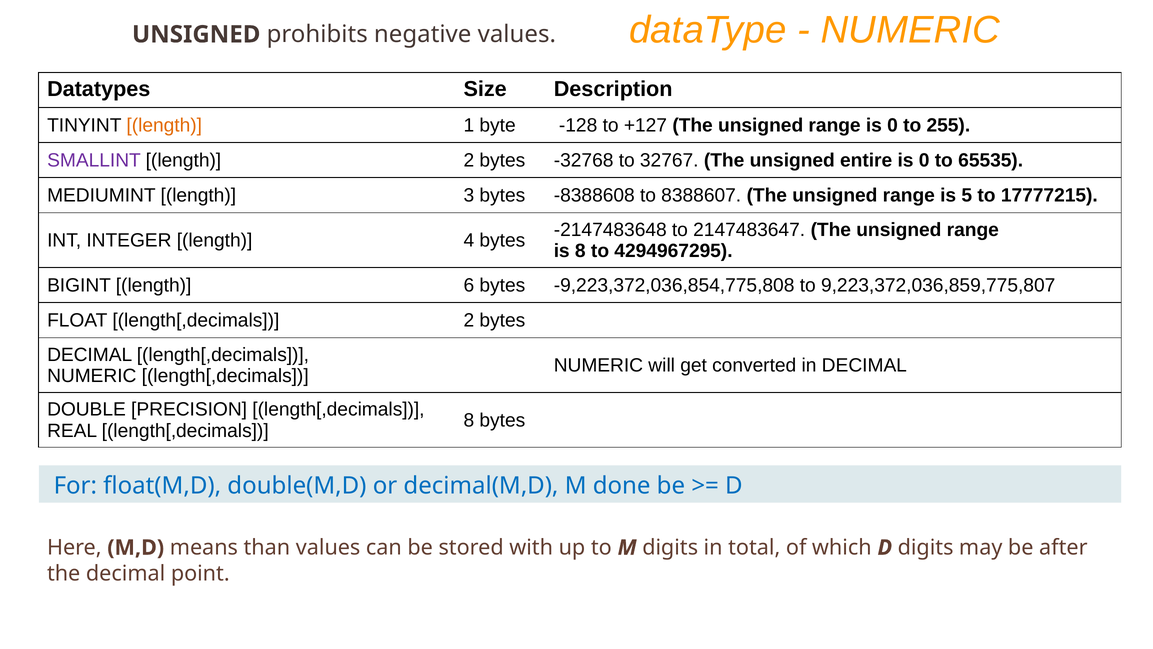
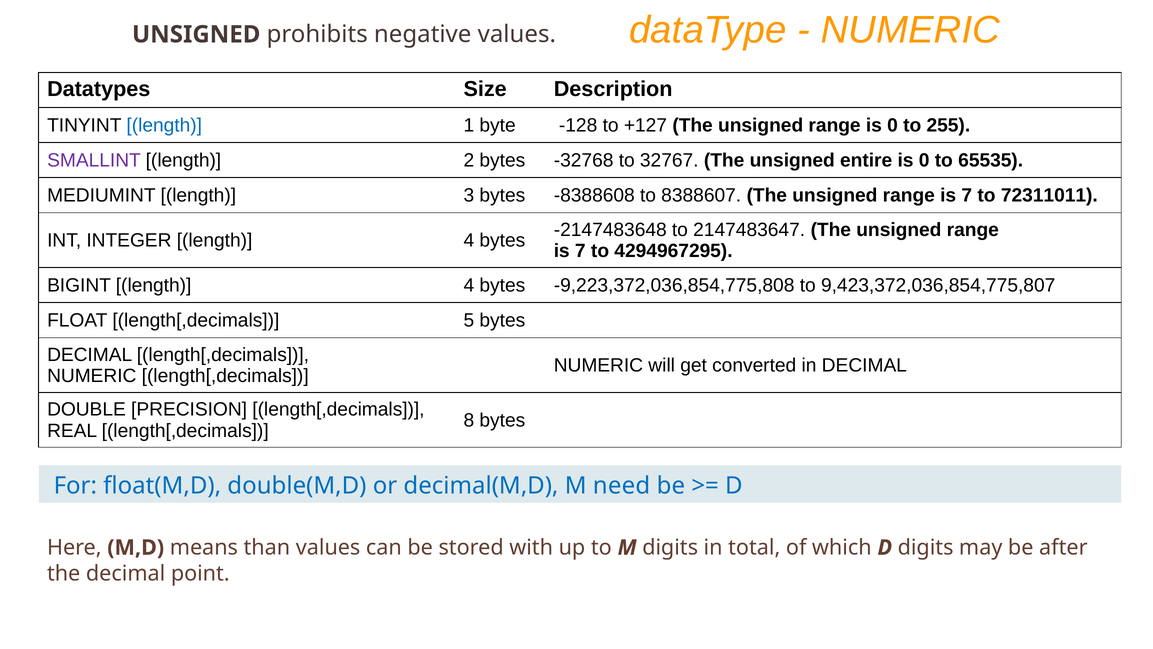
length colour: orange -> blue (164, 125)
5: 5 -> 7 (967, 195)
17777215: 17777215 -> 72311011 (1049, 195)
8: 8 -> 7 (580, 251)
BIGINT length 6: 6 -> 4 (469, 285)
9,223,372,036,859,775,807: 9,223,372,036,859,775,807 -> 9,423,372,036,854,775,807 (938, 285)
length[,decimals 2: 2 -> 5 (469, 320)
done: done -> need (622, 485)
